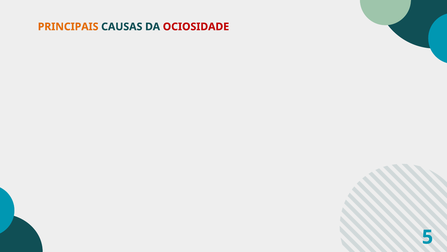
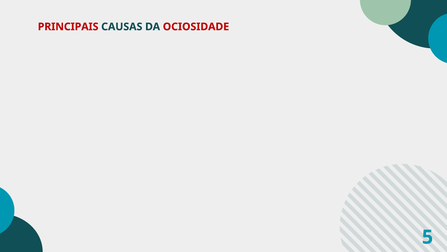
PRINCIPAIS colour: orange -> red (68, 27)
